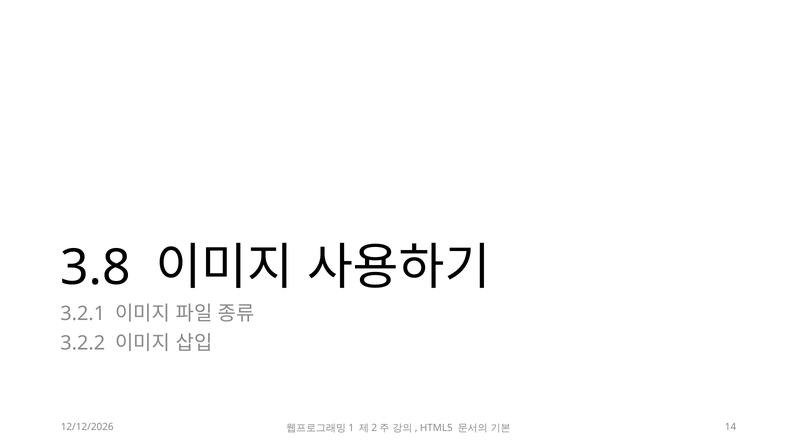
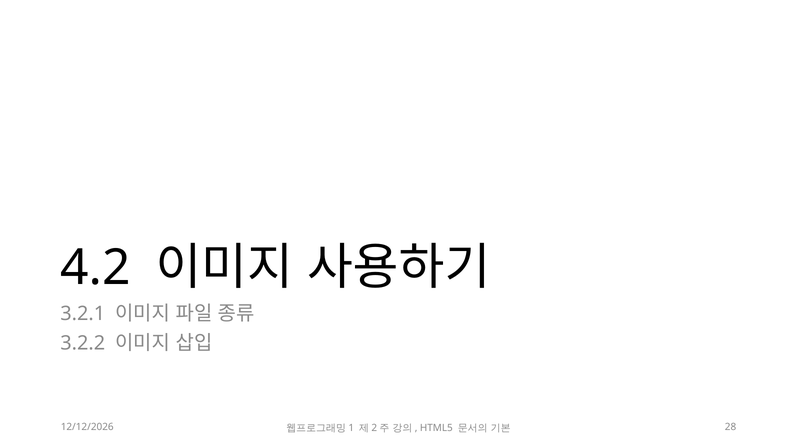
3.8: 3.8 -> 4.2 (96, 268)
14: 14 -> 28 (731, 427)
